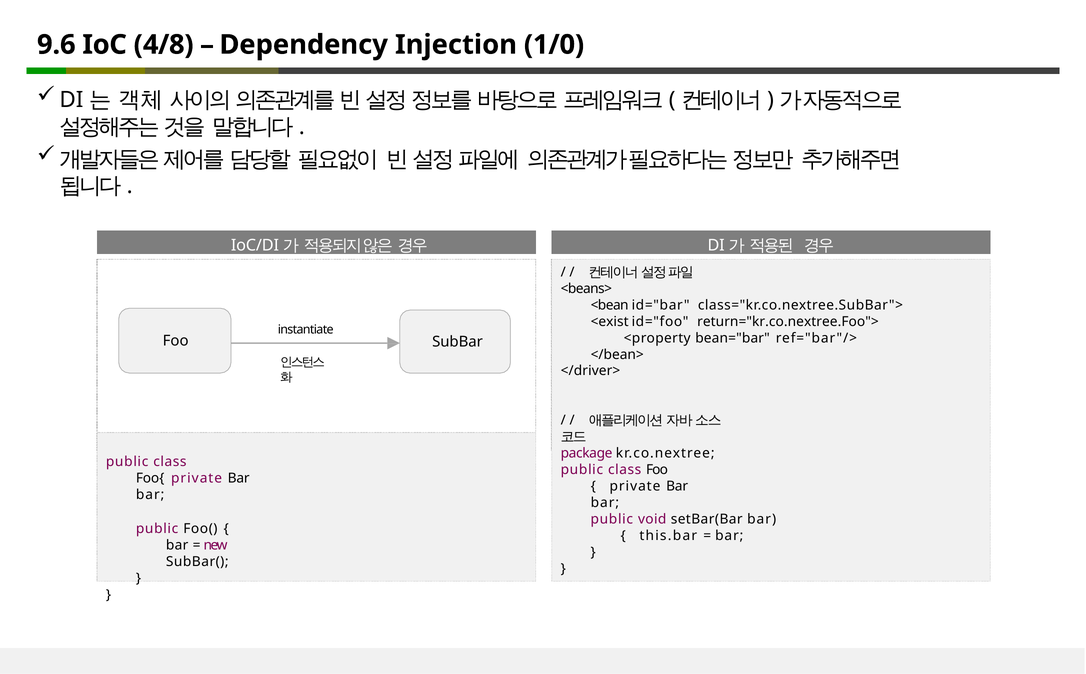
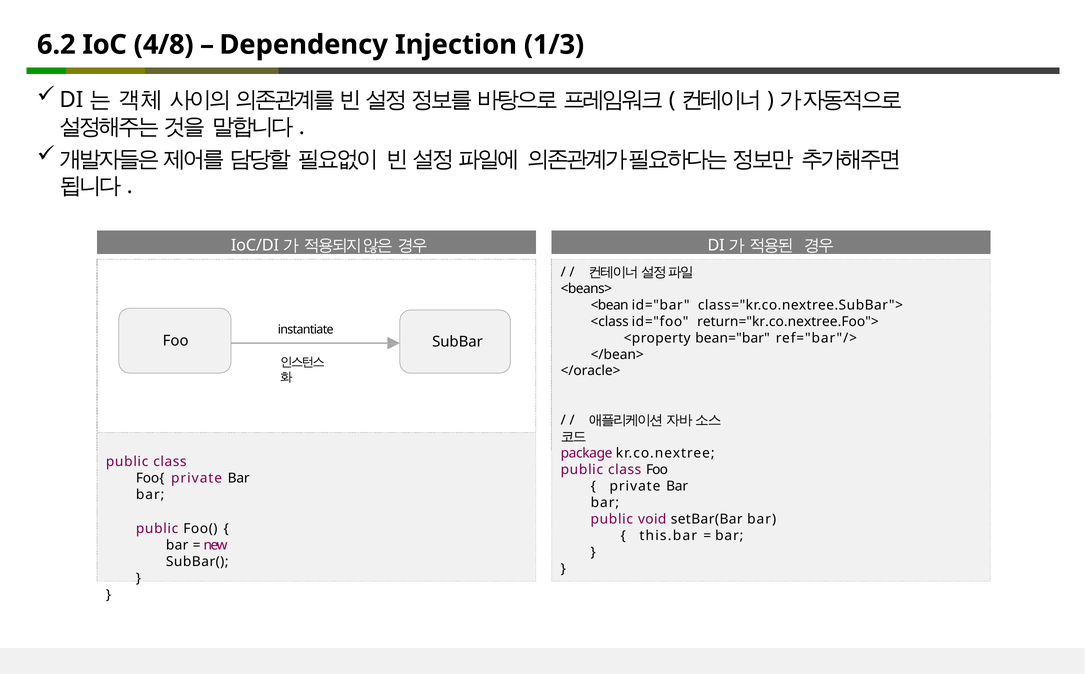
9.6: 9.6 -> 6.2 (56, 45)
1/0: 1/0 -> 1/3 (554, 45)
<exist: <exist -> <class (610, 322)
</driver>: </driver> -> </oracle> (591, 371)
